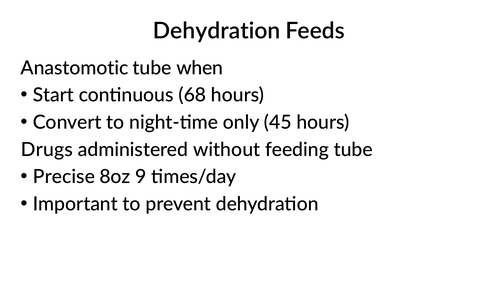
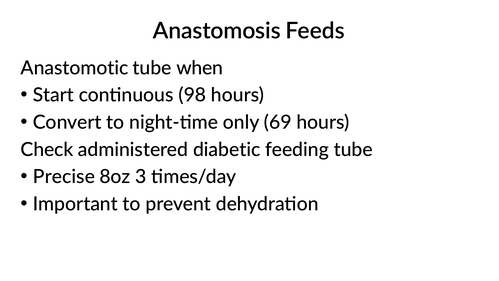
Dehydration: Dehydration -> Anastomosis (217, 31)
68: 68 -> 98 (192, 95)
45: 45 -> 69 (278, 122)
Drugs: Drugs -> Check (47, 149)
without: without -> diabetic (227, 149)
9: 9 -> 3 (141, 177)
